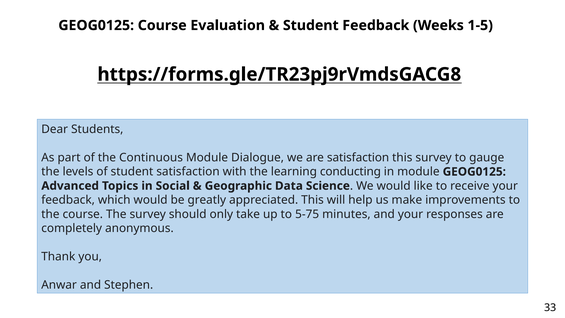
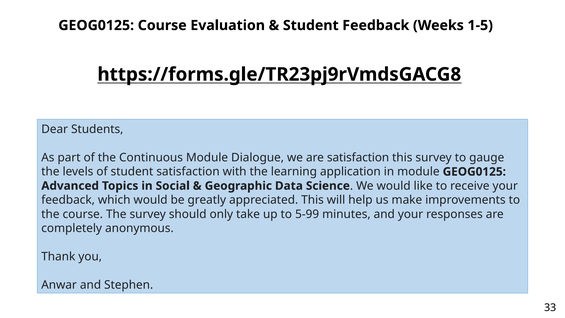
conducting: conducting -> application (350, 172)
5-75: 5-75 -> 5-99 (307, 214)
